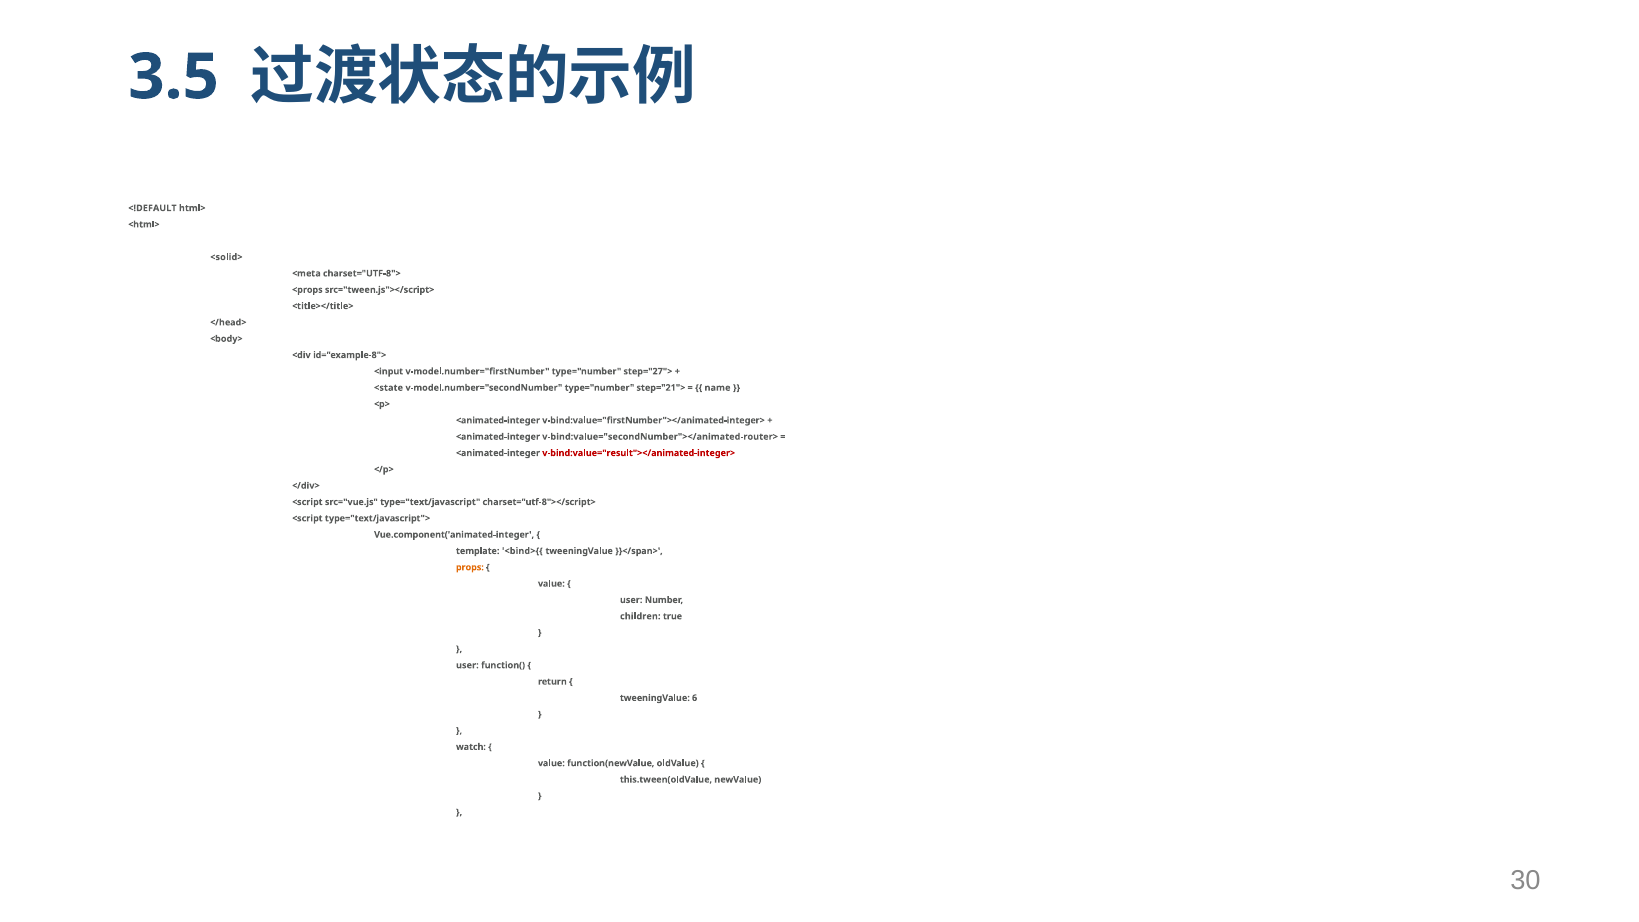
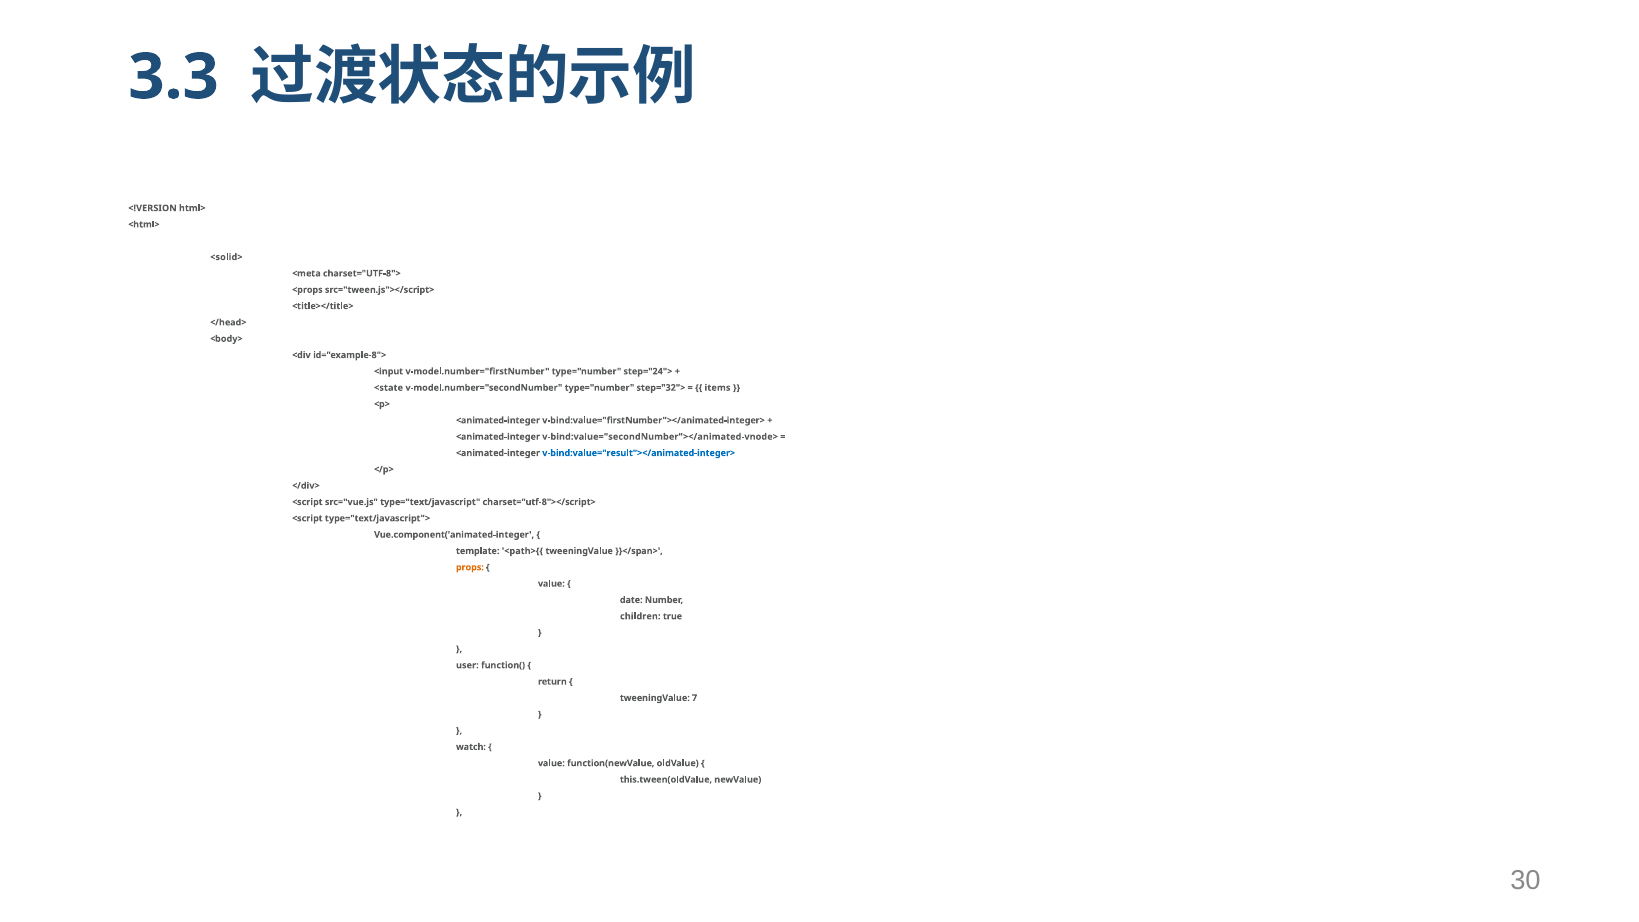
3.5: 3.5 -> 3.3 (174, 77)
<!DEFAULT: <!DEFAULT -> <!VERSION (152, 208)
step="27">: step="27"> -> step="24"> (648, 371)
step="21">: step="21"> -> step="32"> (661, 388)
name: name -> items (718, 388)
v-bind:value="secondNumber"></animated-router>: v-bind:value="secondNumber"></animated-router> -> v-bind:value="secondNumber"></animated-vnode> (660, 437)
v-bind:value="result"></animated-integer> colour: red -> blue (639, 453)
<bind>{{: <bind>{{ -> <path>{{ (522, 551)
user: user -> date (631, 600)
6: 6 -> 7 (695, 698)
